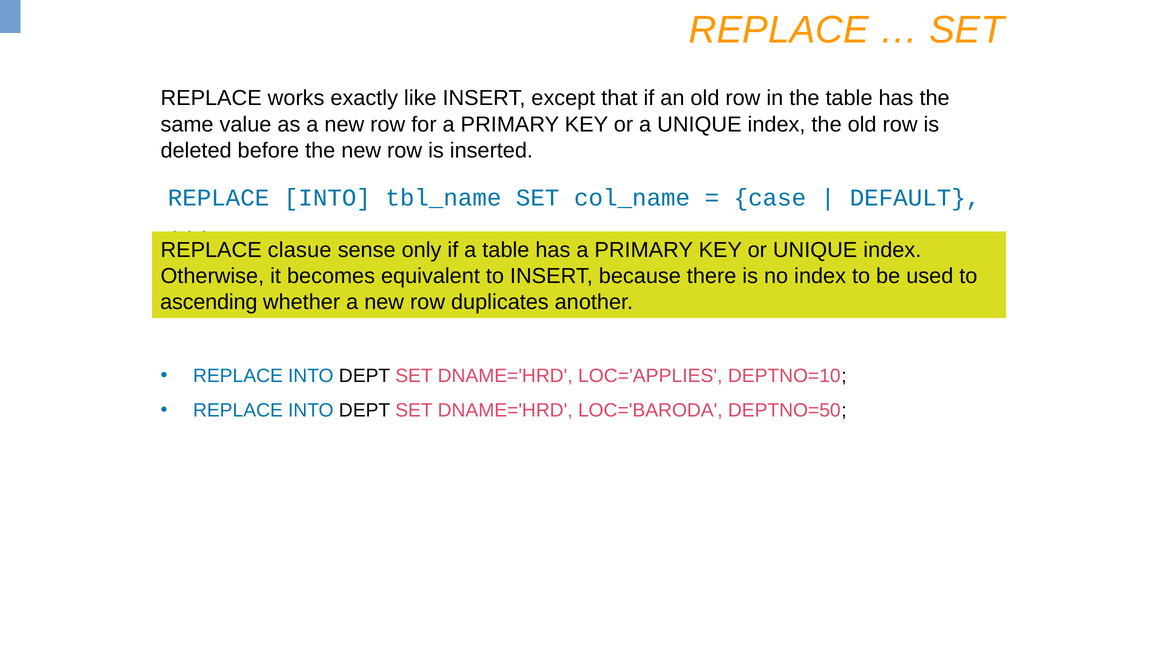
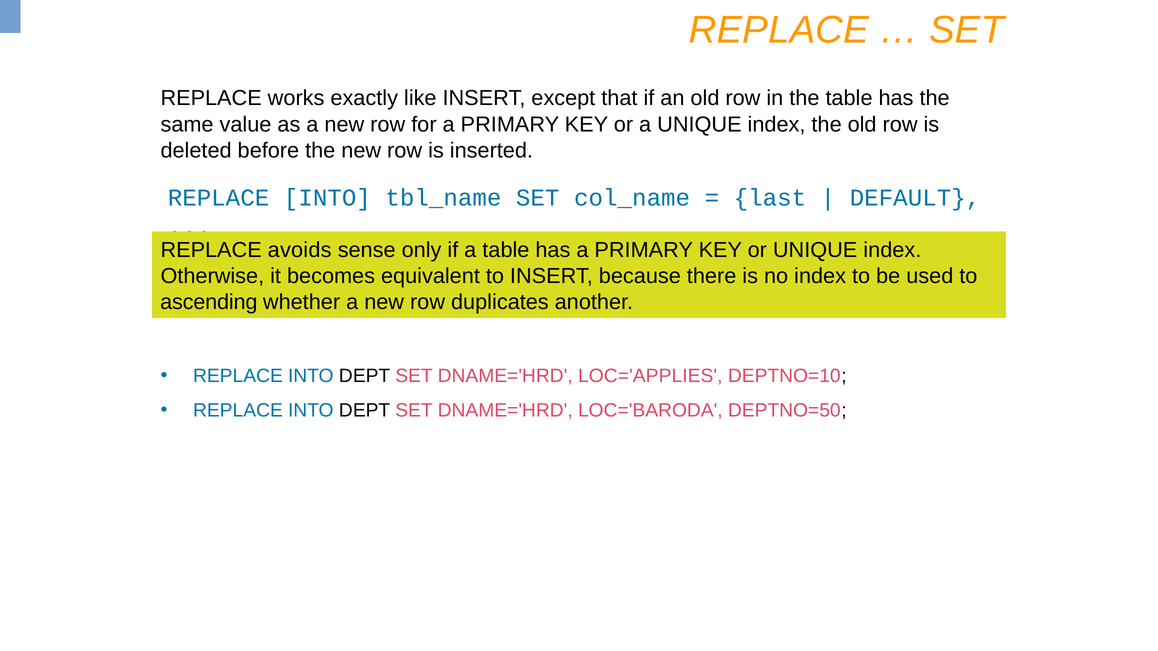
case: case -> last (770, 198)
clasue: clasue -> avoids (300, 250)
